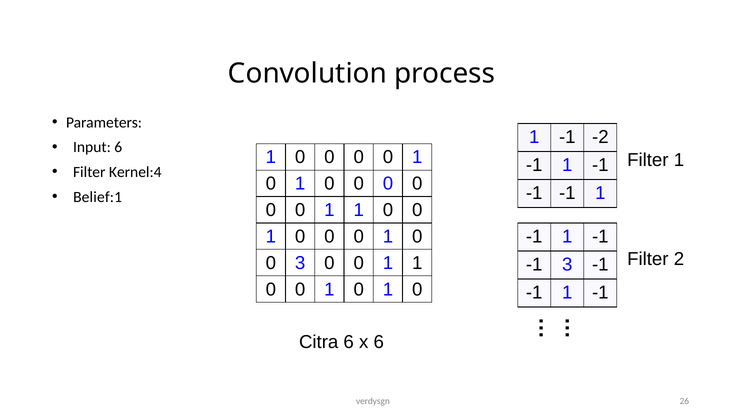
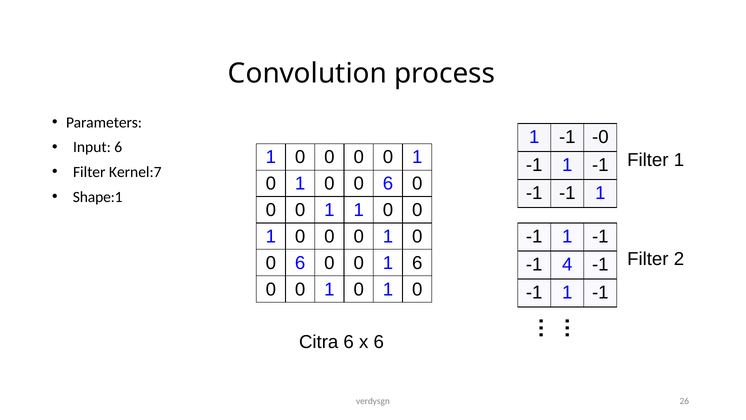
-2: -2 -> -0 (600, 137)
Kernel:4: Kernel:4 -> Kernel:7 (135, 172)
0: 0 -> 6 (388, 183)
Belief:1: Belief:1 -> Shape:1 (98, 197)
3: 3 -> 6 (300, 263)
1: 1 -> 6 (417, 263)
-1 3: 3 -> 4 (567, 264)
